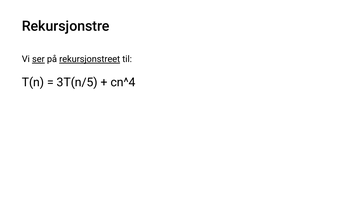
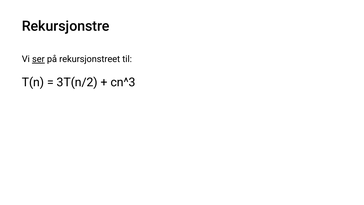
rekursjonstreet underline: present -> none (90, 59)
3T(n/5: 3T(n/5 -> 3T(n/2 (77, 82)
cn^4: cn^4 -> cn^3 (123, 82)
